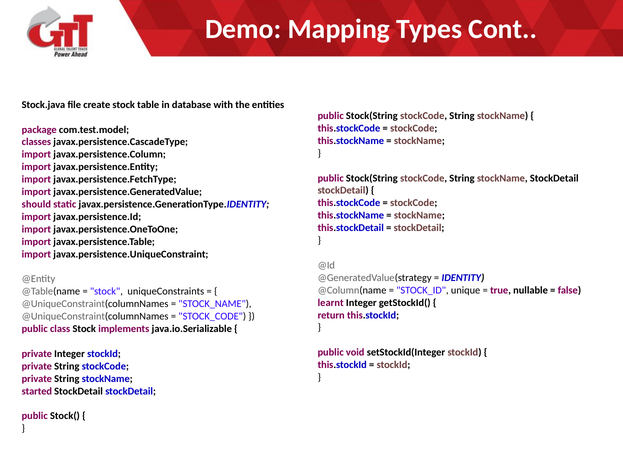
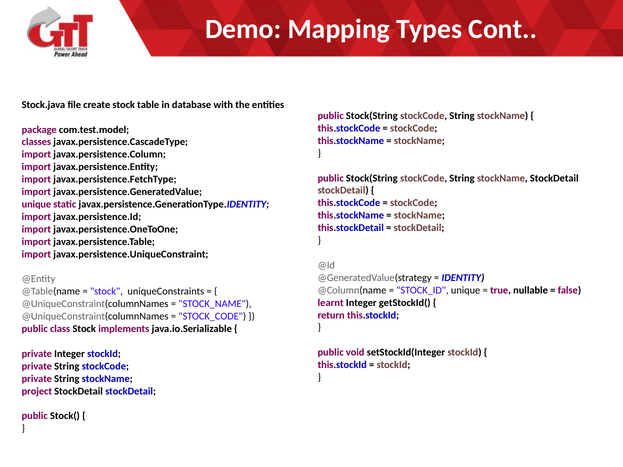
should: should -> unique (36, 204)
started: started -> project (37, 391)
